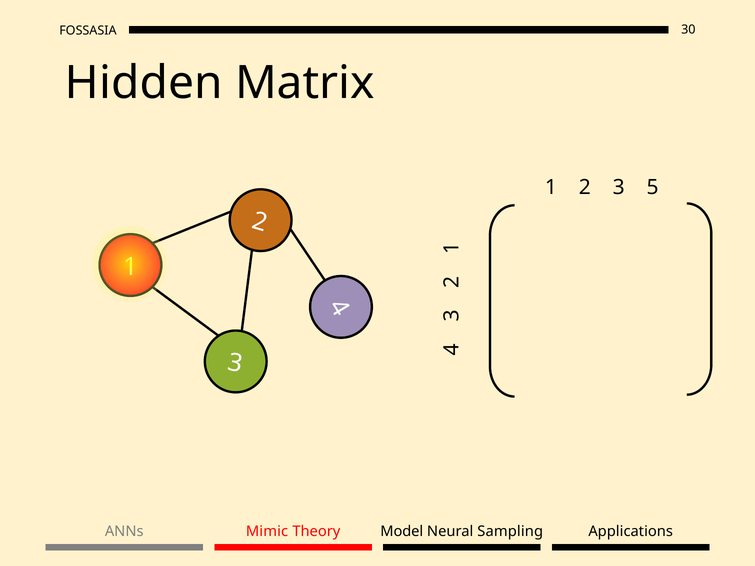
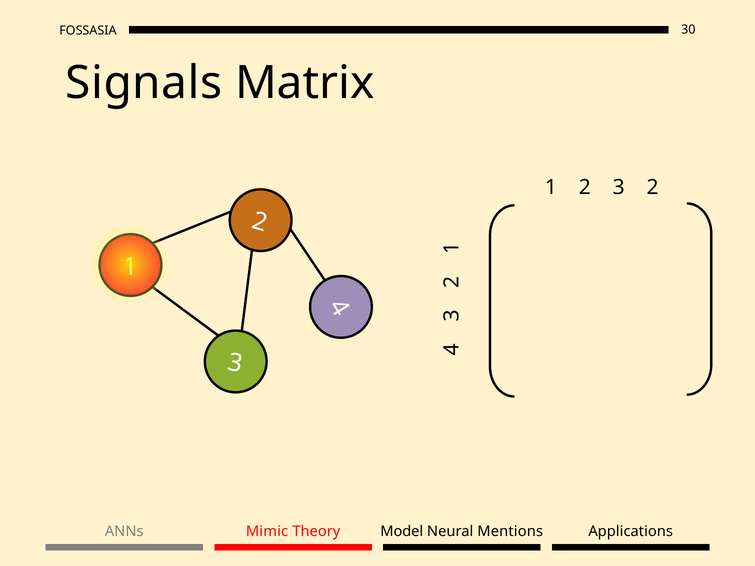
Hidden: Hidden -> Signals (144, 83)
2 3 5: 5 -> 2 (653, 187)
Sampling: Sampling -> Mentions (510, 532)
